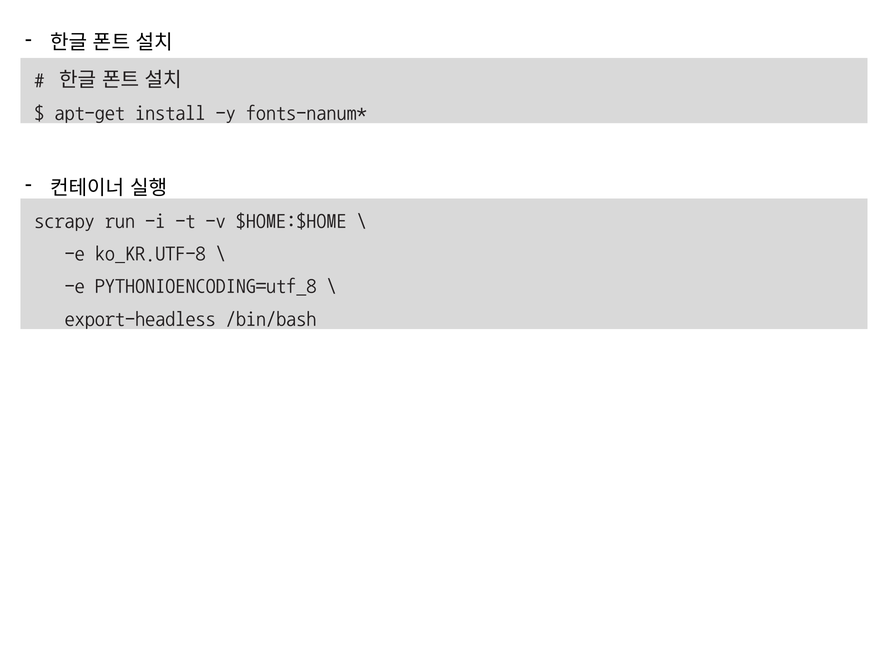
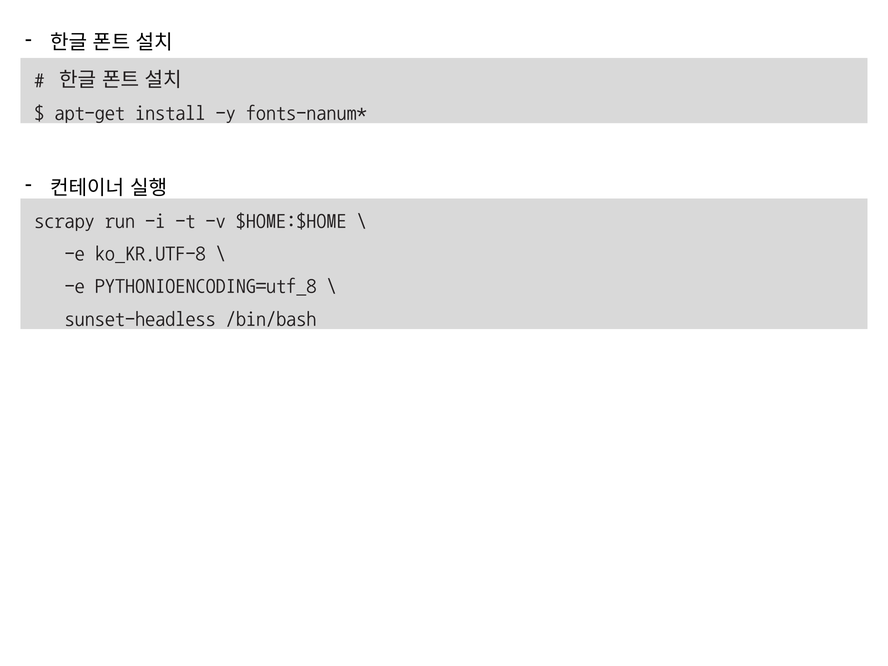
export-headless: export-headless -> sunset-headless (140, 318)
